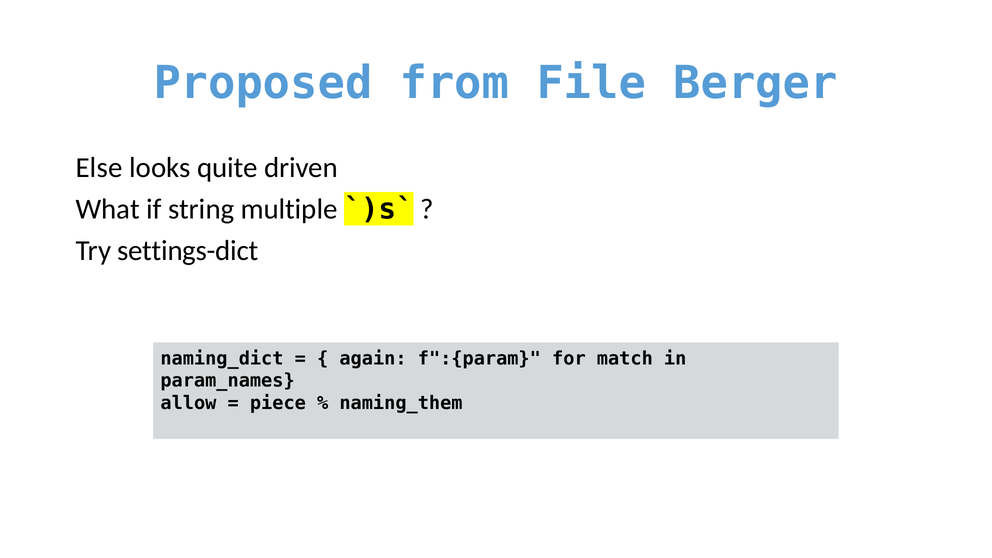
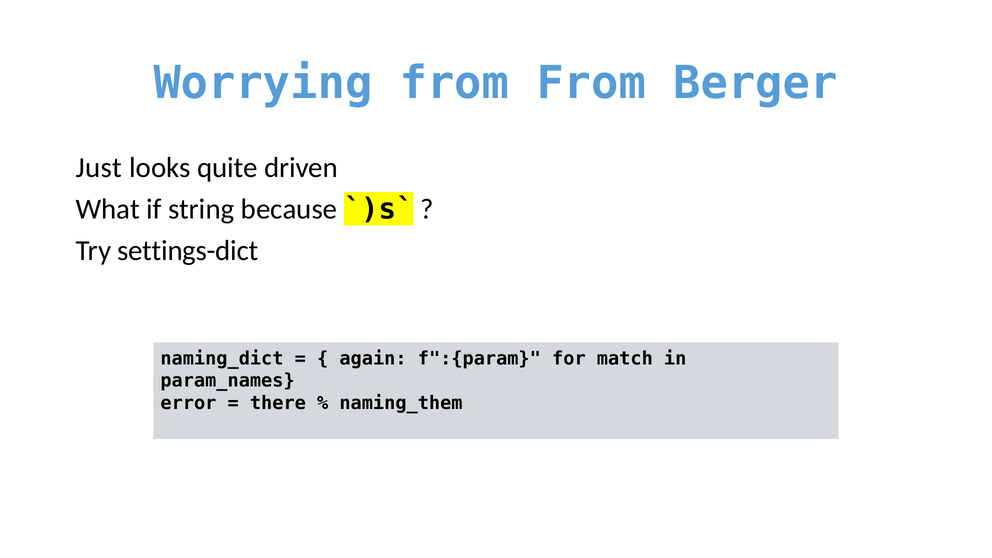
Proposed: Proposed -> Worrying (263, 83)
from File: File -> From (591, 83)
Else: Else -> Just (99, 168)
multiple: multiple -> because (289, 209)
allow: allow -> error (188, 403)
piece: piece -> there (278, 403)
